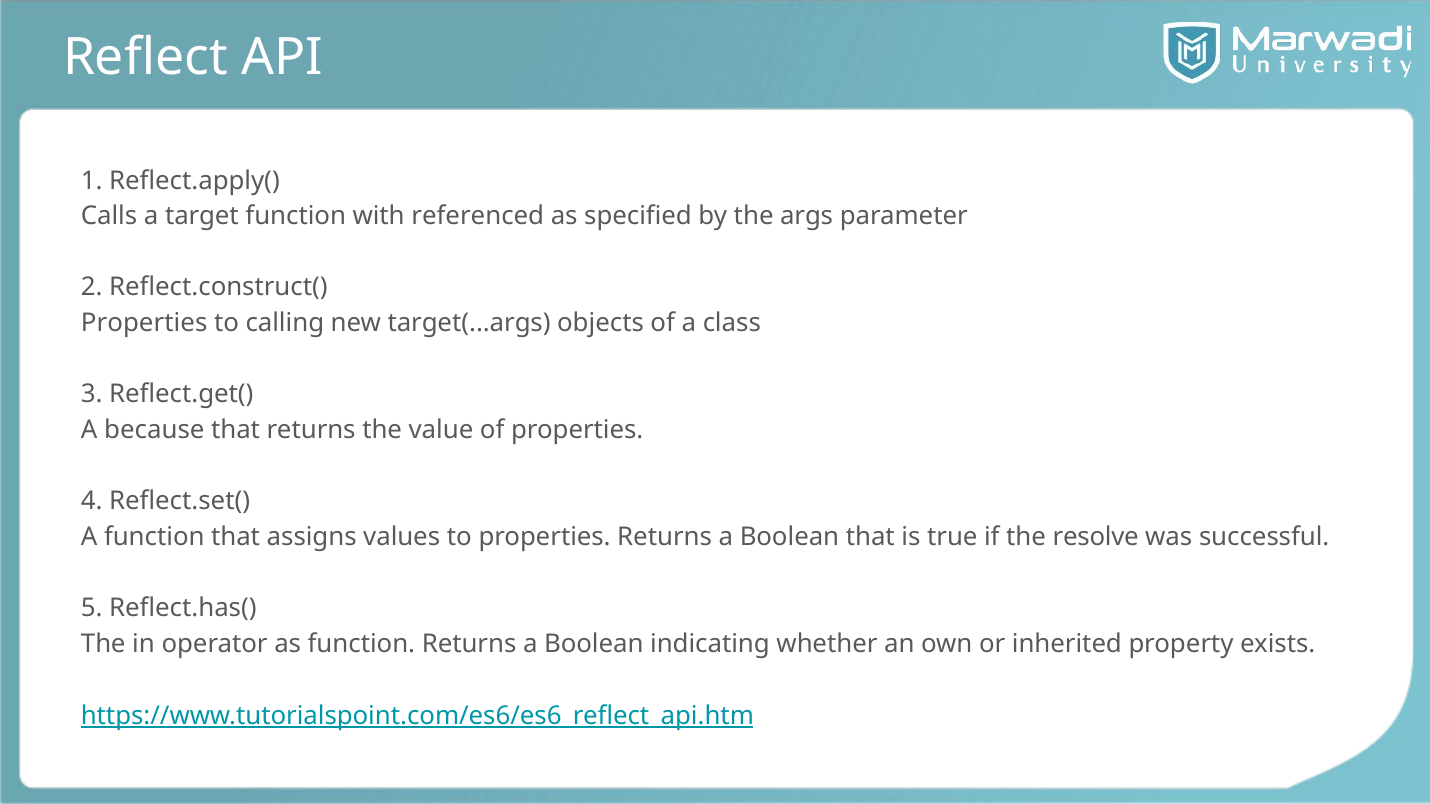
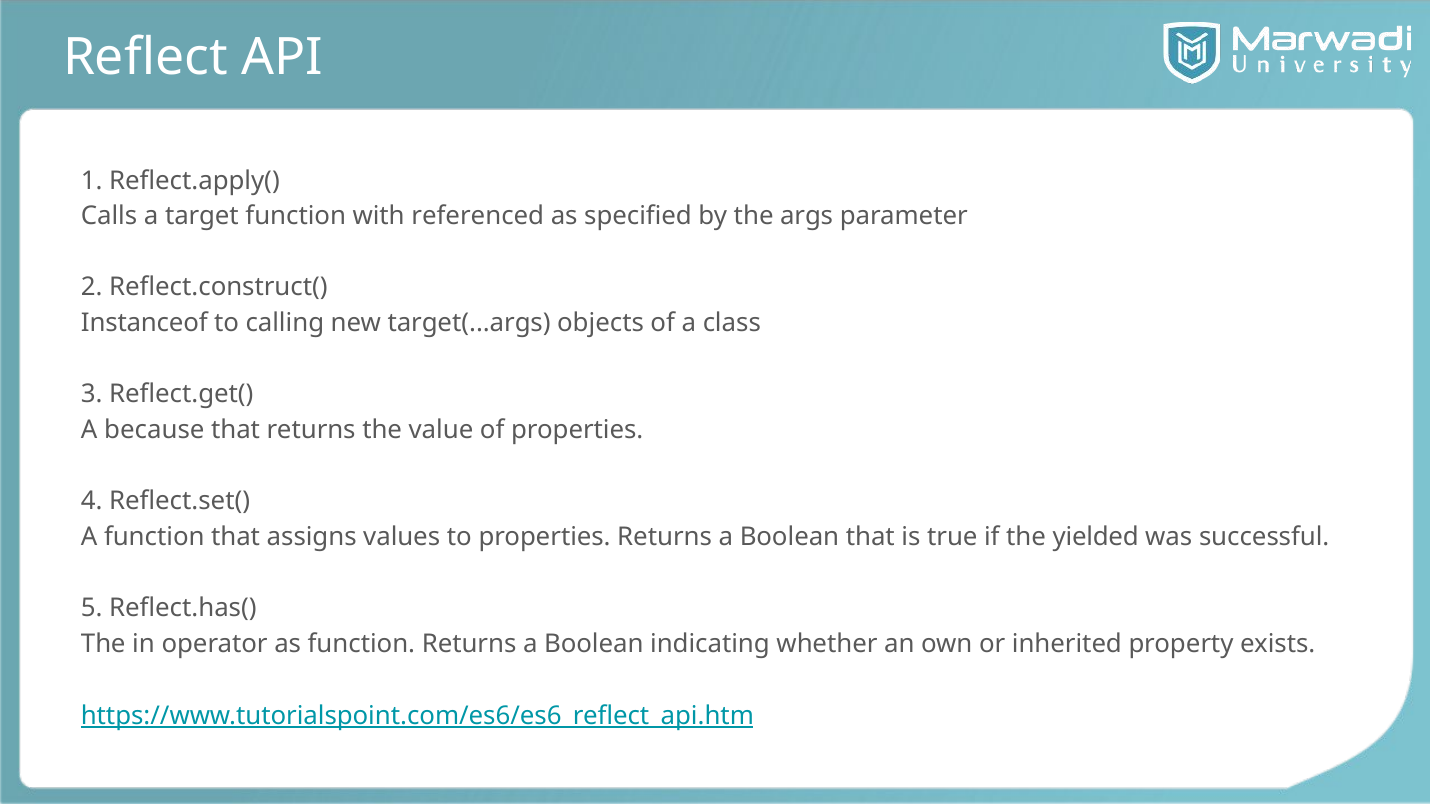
Properties: Properties -> Instanceof (144, 323)
resolve: resolve -> yielded (1096, 537)
